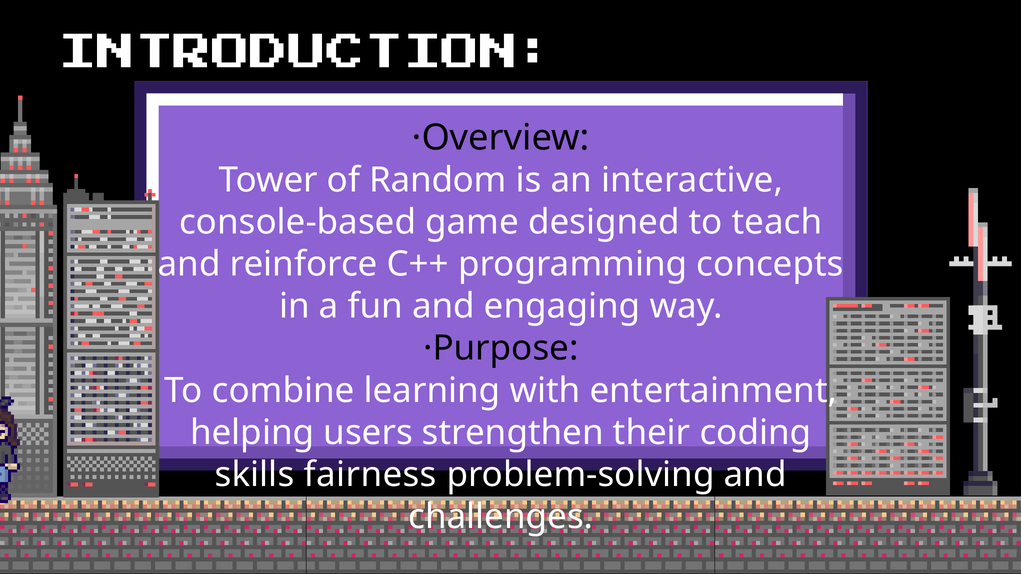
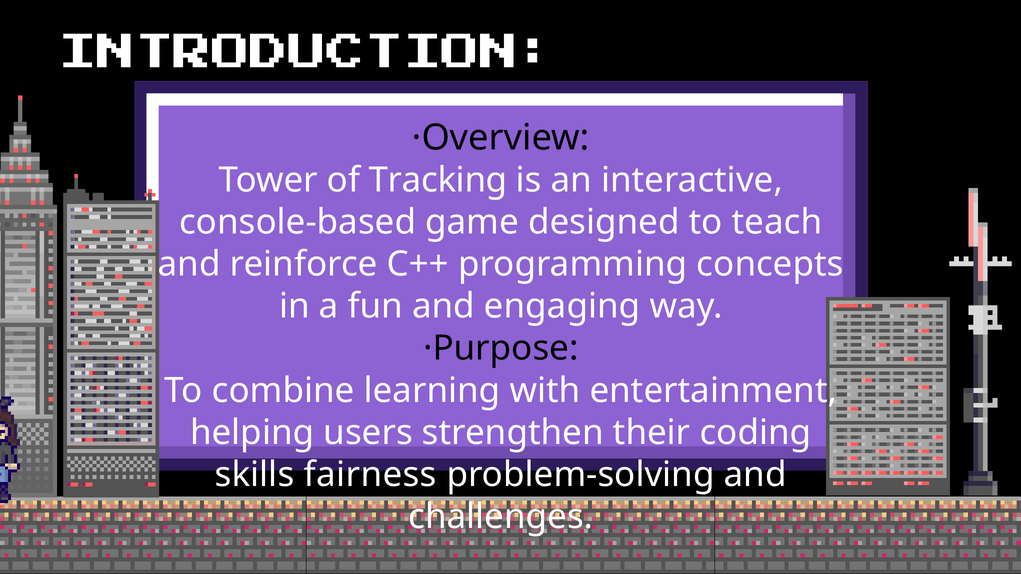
Random: Random -> Tracking (438, 180)
